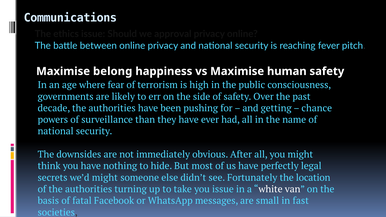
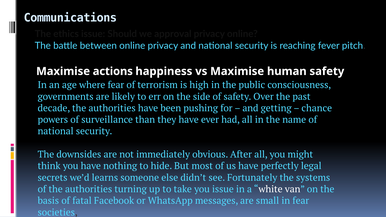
belong: belong -> actions (113, 71)
we’d might: might -> learns (105, 178)
location: location -> systems (313, 178)
in fast: fast -> fear (301, 201)
